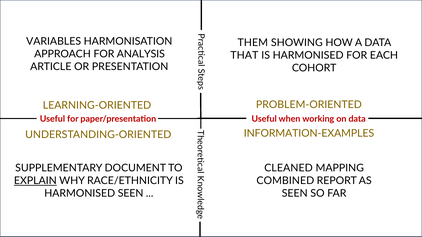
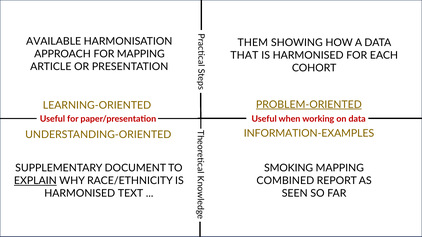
VARIABLES: VARIABLES -> AVAILABLE (54, 42)
FOR ANALYSIS: ANALYSIS -> MAPPING (141, 54)
PROBLEM-ORIENTED underline: none -> present (309, 105)
CLEANED: CLEANED -> SMOKING (289, 168)
HARMONISED SEEN: SEEN -> TEXT (131, 194)
